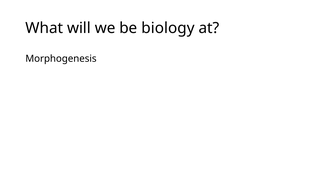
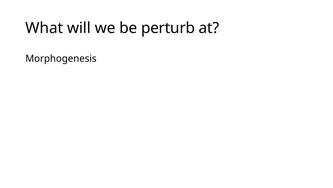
biology: biology -> perturb (168, 28)
